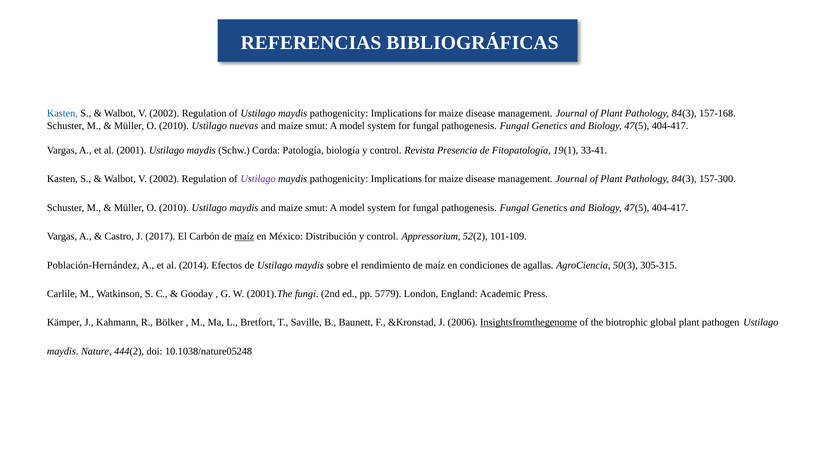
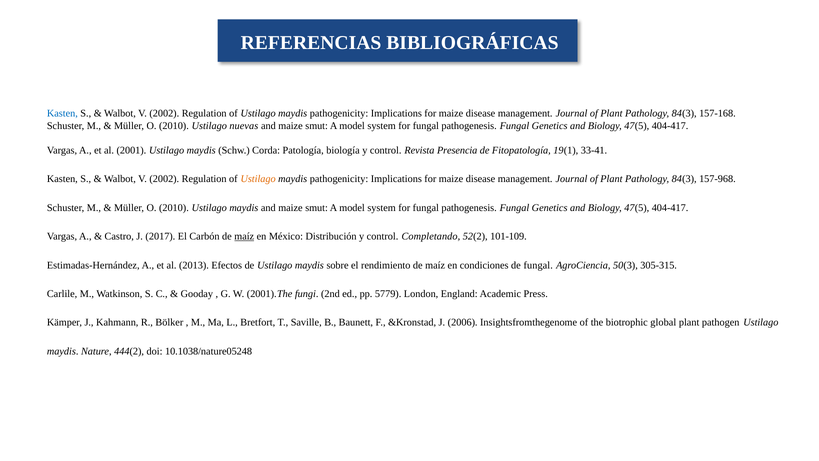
Ustilago colour: purple -> orange (258, 179)
157-300: 157-300 -> 157-968 (717, 179)
Appressorium: Appressorium -> Completando (431, 236)
Población-Hernández: Población-Hernández -> Estimadas-Hernández (93, 265)
2014: 2014 -> 2013 (194, 265)
de agallas: agallas -> fungal (538, 265)
Insightsfromthegenome underline: present -> none (529, 322)
